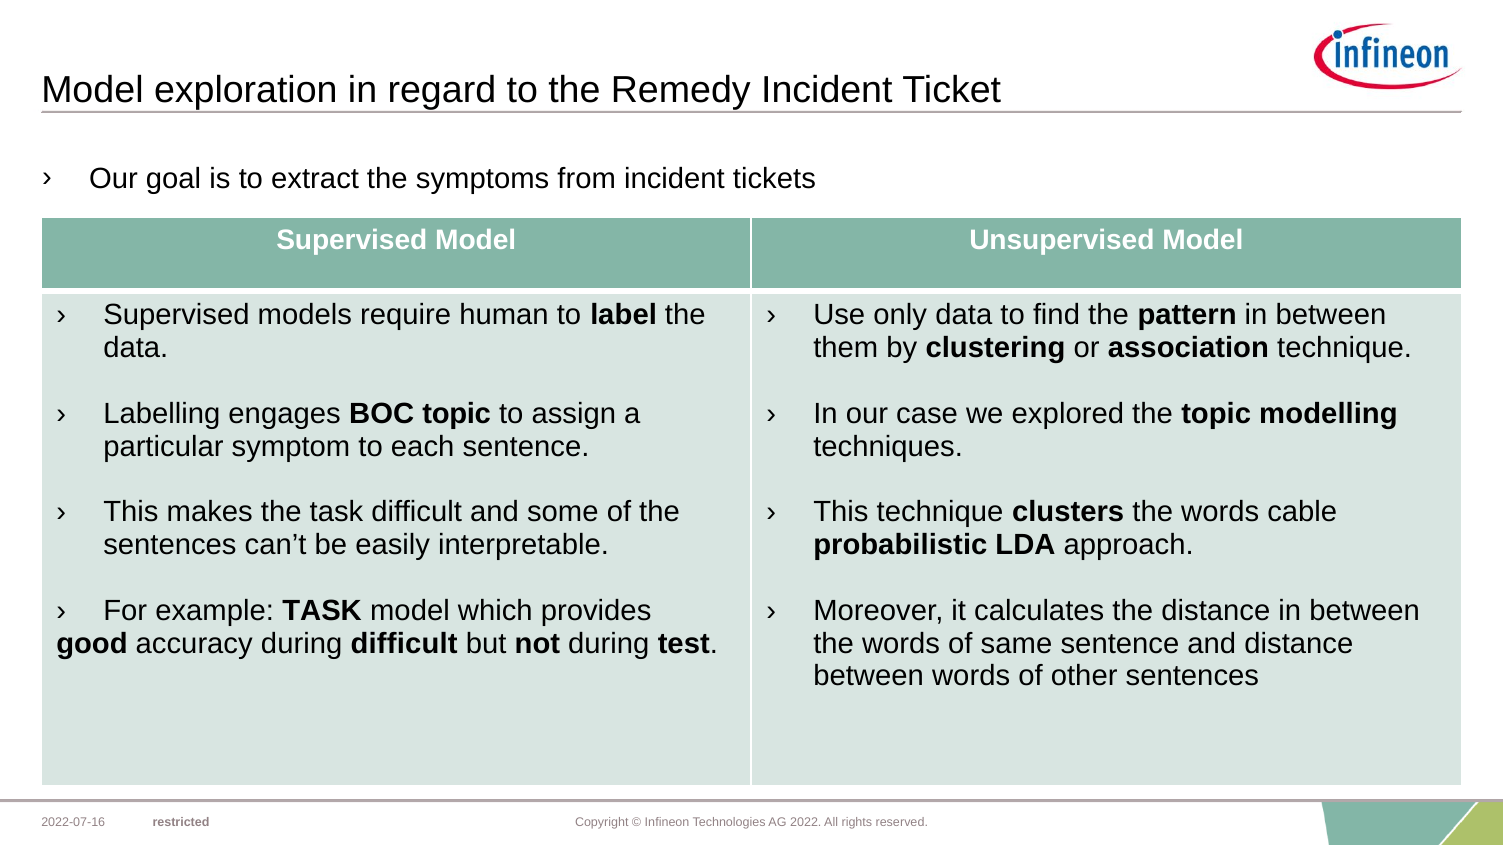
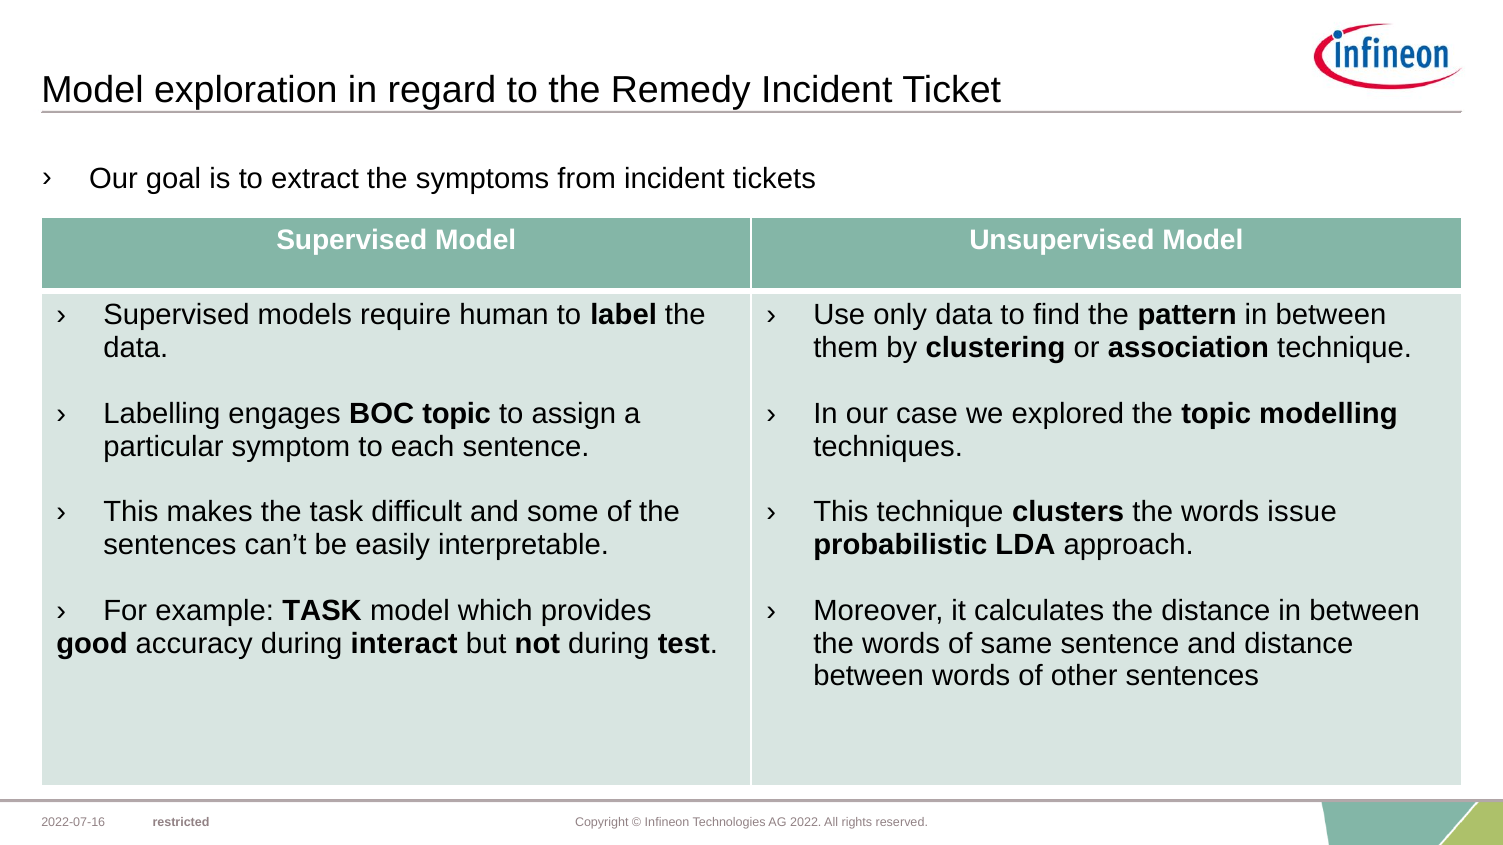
cable: cable -> issue (1302, 512)
during difficult: difficult -> interact (404, 644)
